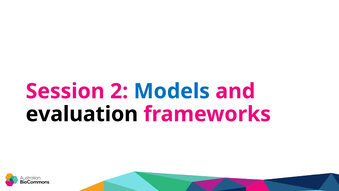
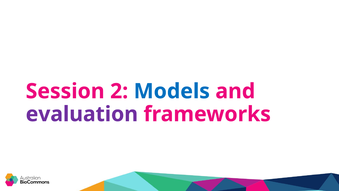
evaluation colour: black -> purple (82, 114)
